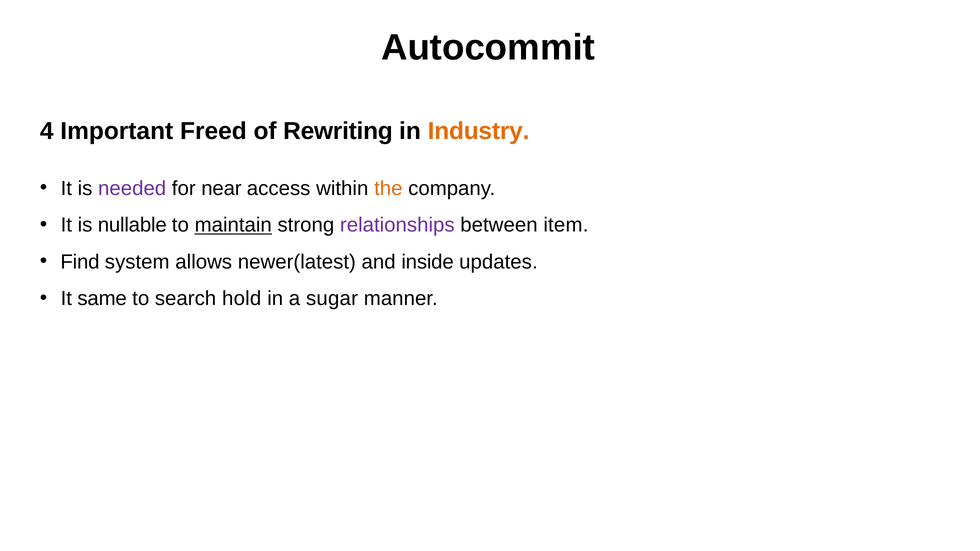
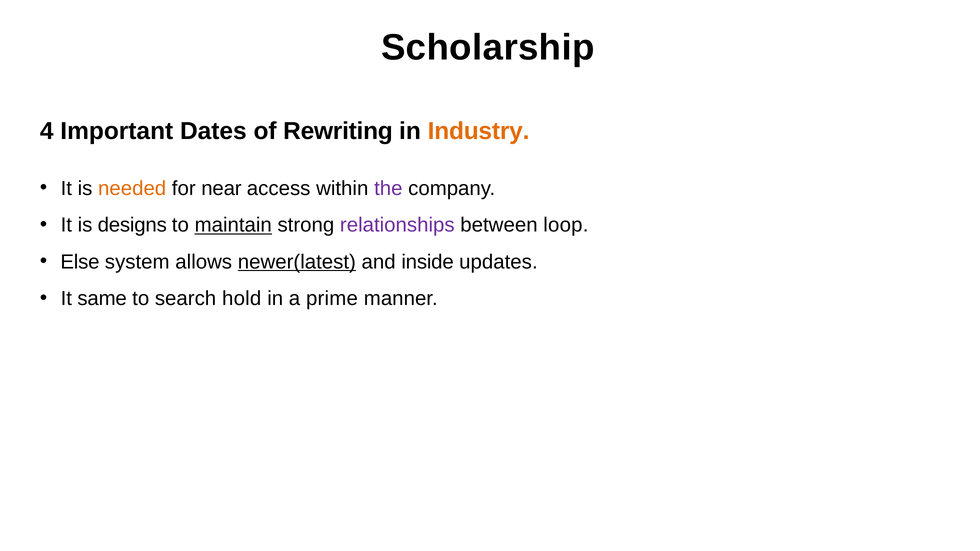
Autocommit: Autocommit -> Scholarship (488, 47)
Freed: Freed -> Dates (213, 131)
needed colour: purple -> orange (132, 188)
the colour: orange -> purple (388, 188)
nullable: nullable -> designs (132, 225)
item: item -> loop (566, 225)
Find: Find -> Else (80, 262)
newer(latest underline: none -> present (297, 262)
sugar: sugar -> prime (332, 299)
